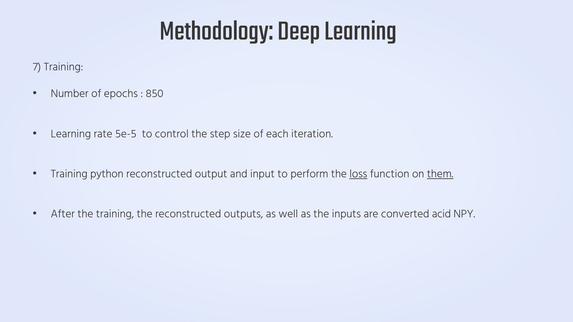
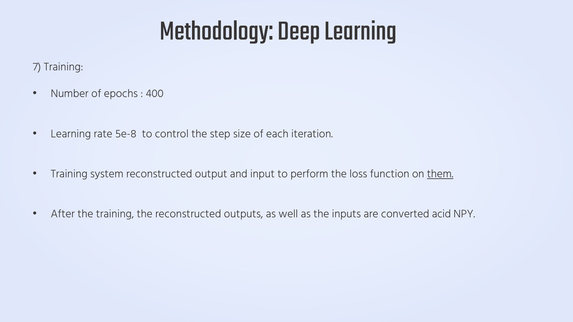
850: 850 -> 400 (155, 94)
5e-5: 5e-5 -> 5e-8 (126, 134)
python: python -> system (107, 174)
loss underline: present -> none (358, 174)
